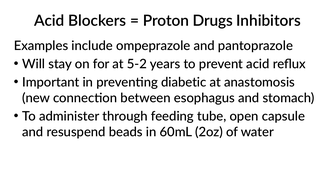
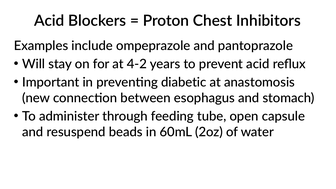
Drugs: Drugs -> Chest (213, 21)
5-2: 5-2 -> 4-2 (137, 64)
